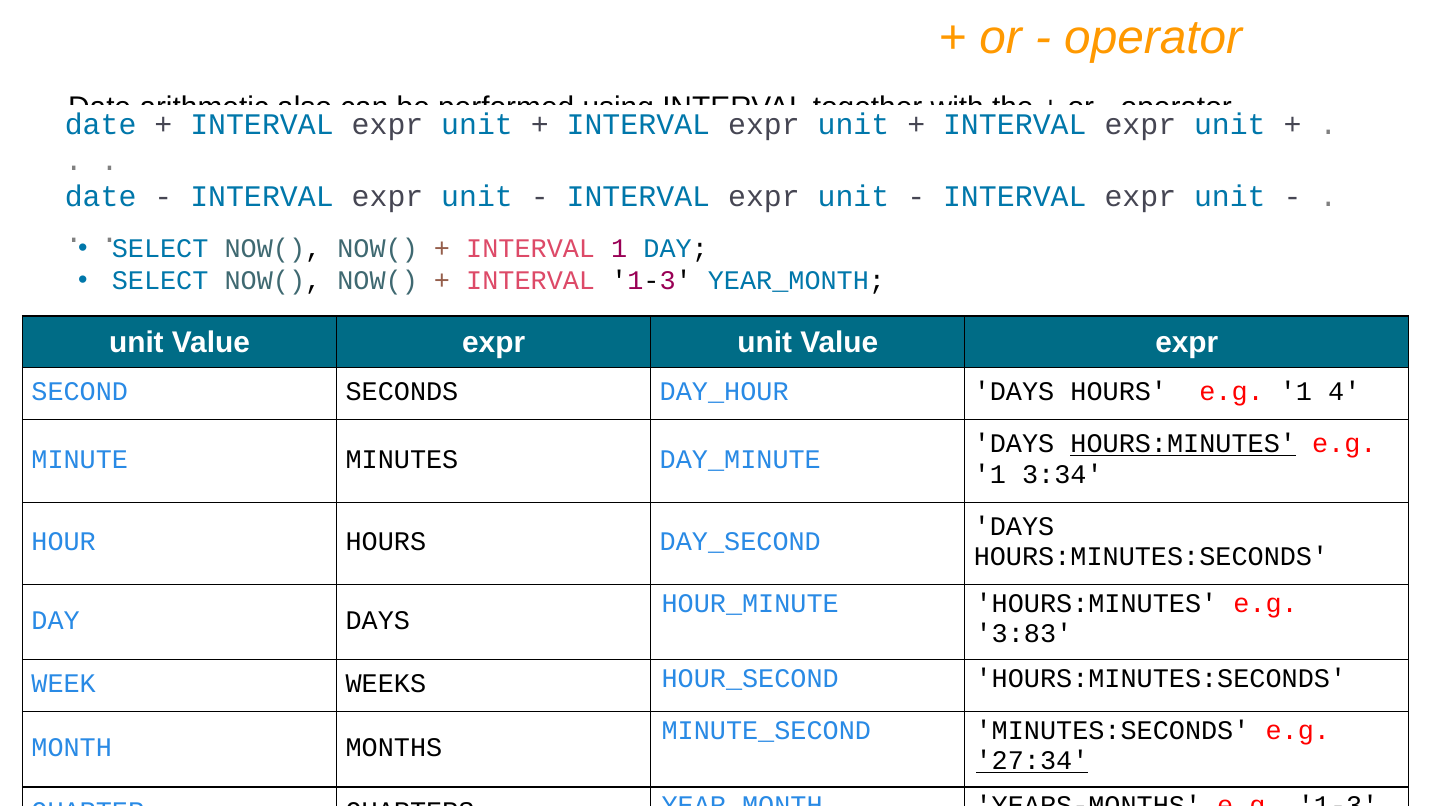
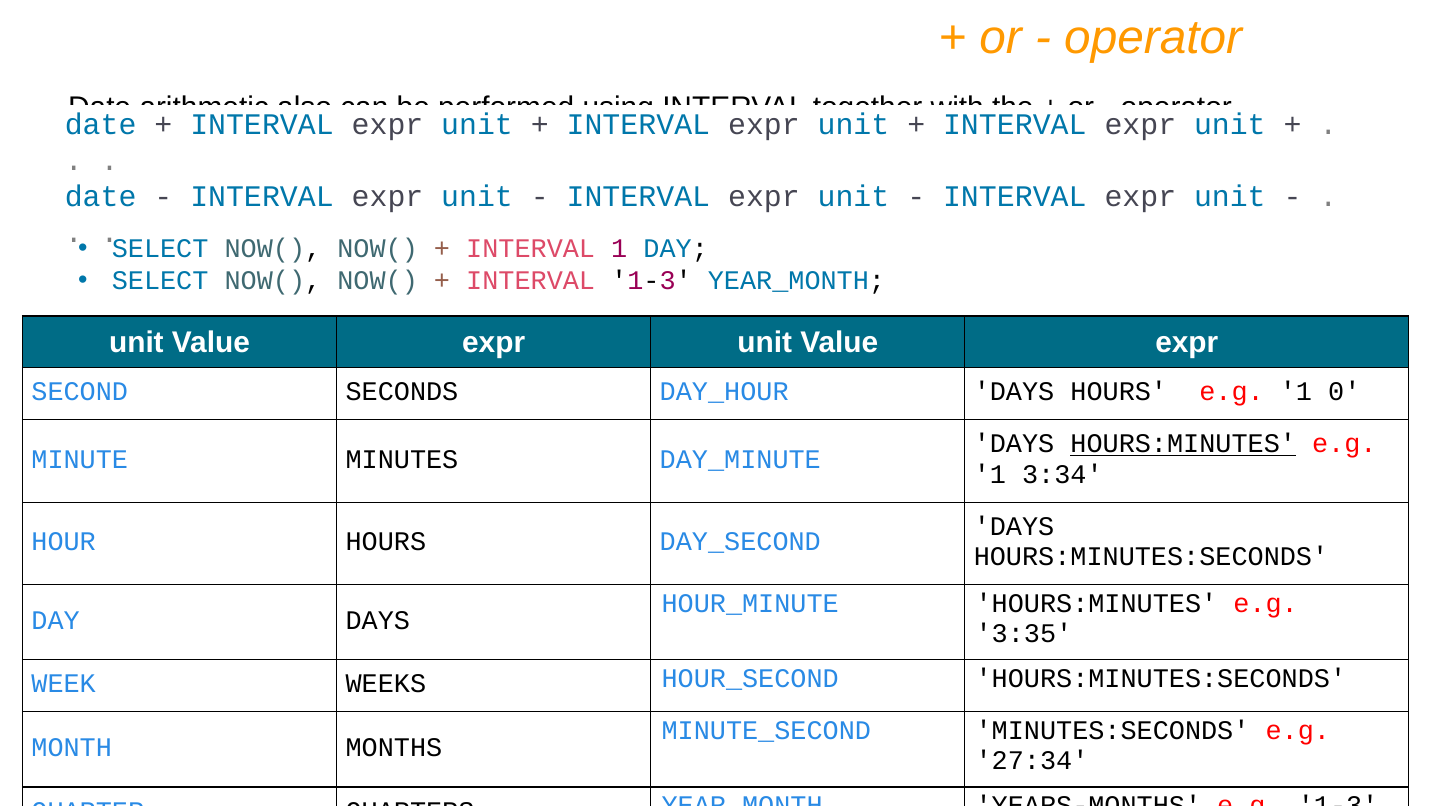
4: 4 -> 0 (1344, 392)
3:83: 3:83 -> 3:35 (1024, 634)
27:34 underline: present -> none (1032, 761)
